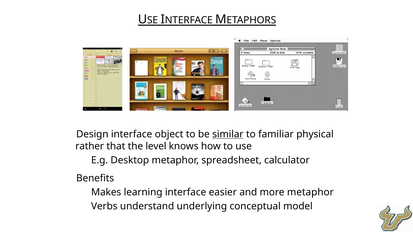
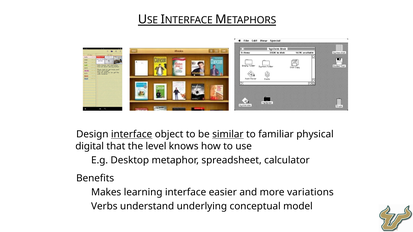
interface underline: none -> present (132, 134)
rather: rather -> digital (90, 146)
more metaphor: metaphor -> variations (310, 193)
